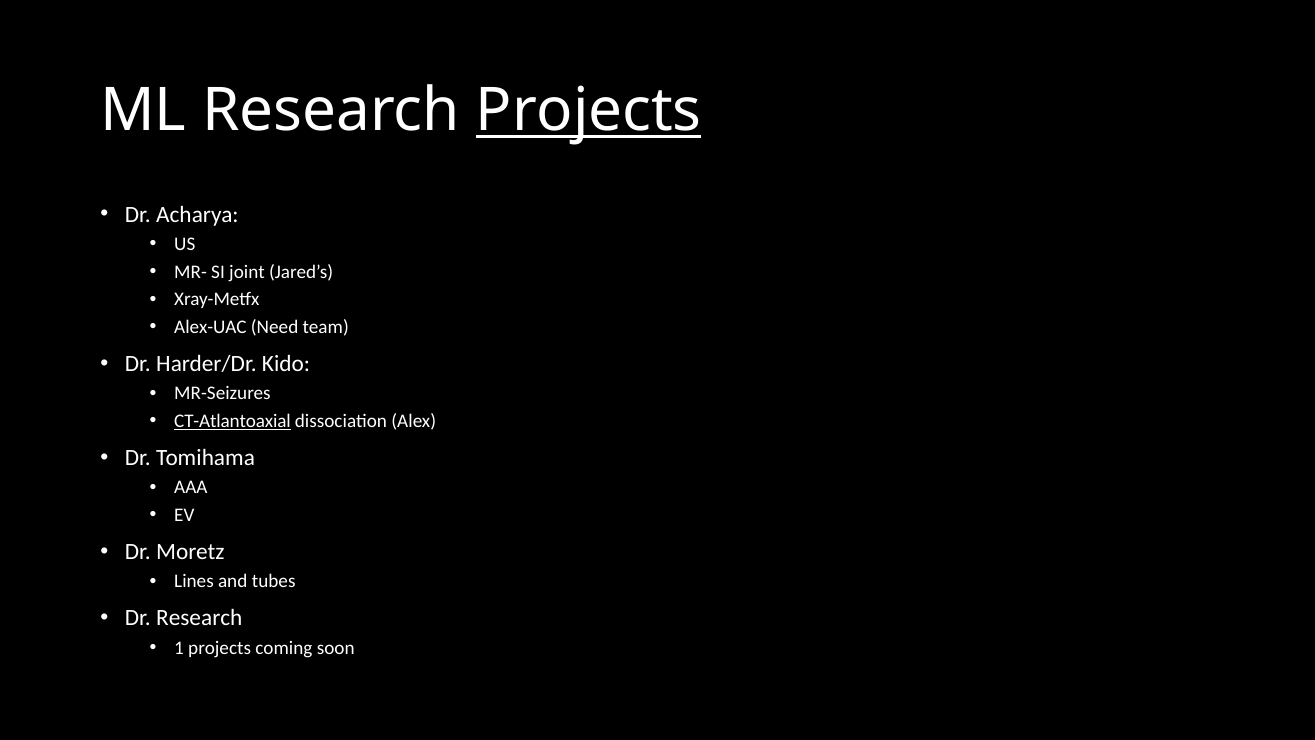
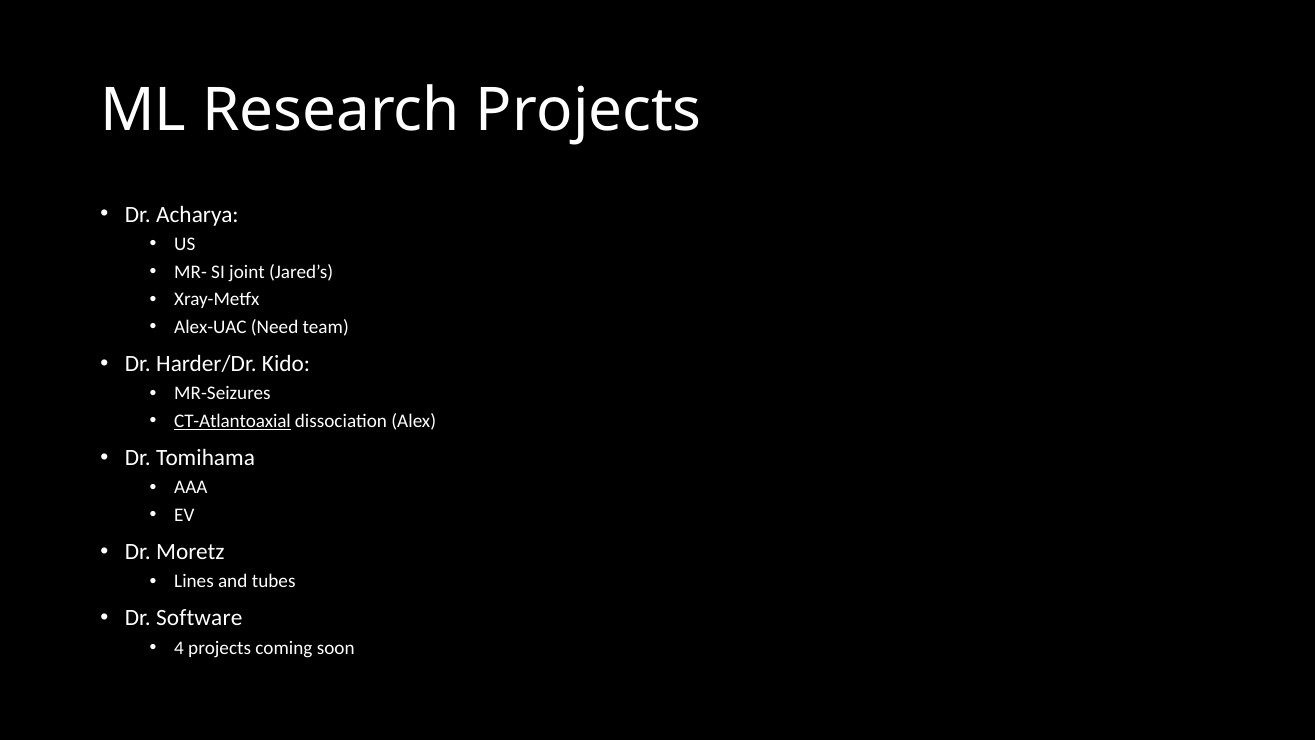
Projects underline: present -> none (589, 110)
Dr Research: Research -> Software (199, 618)
1: 1 -> 4 (179, 648)
